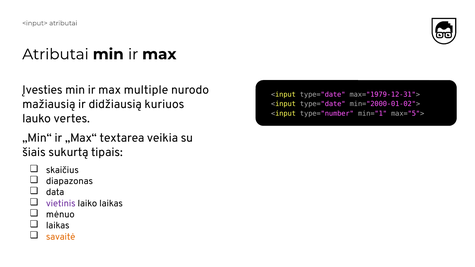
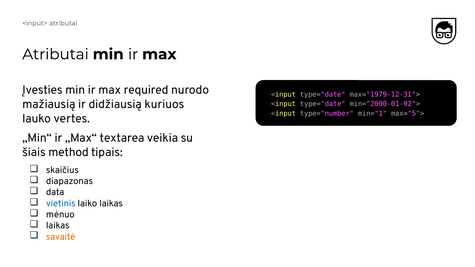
multiple: multiple -> required (146, 90)
sukurtą: sukurtą -> method (68, 152)
vietinis colour: purple -> blue (61, 204)
